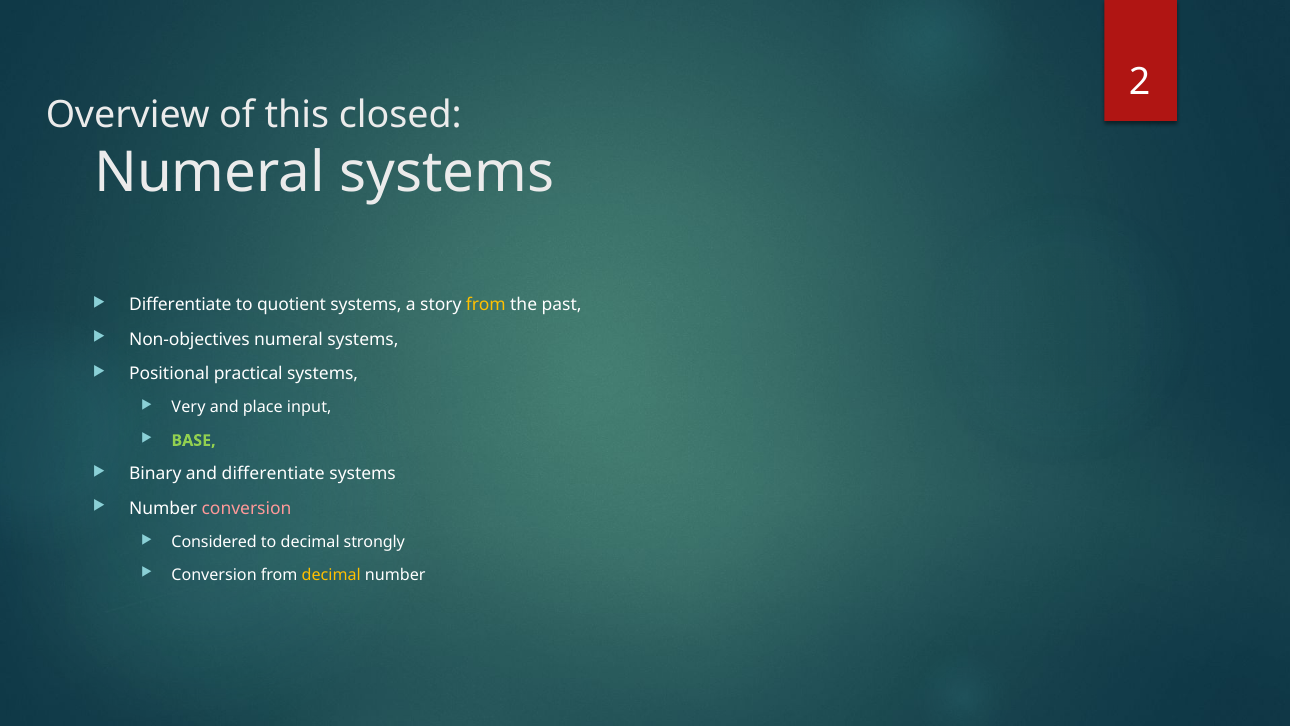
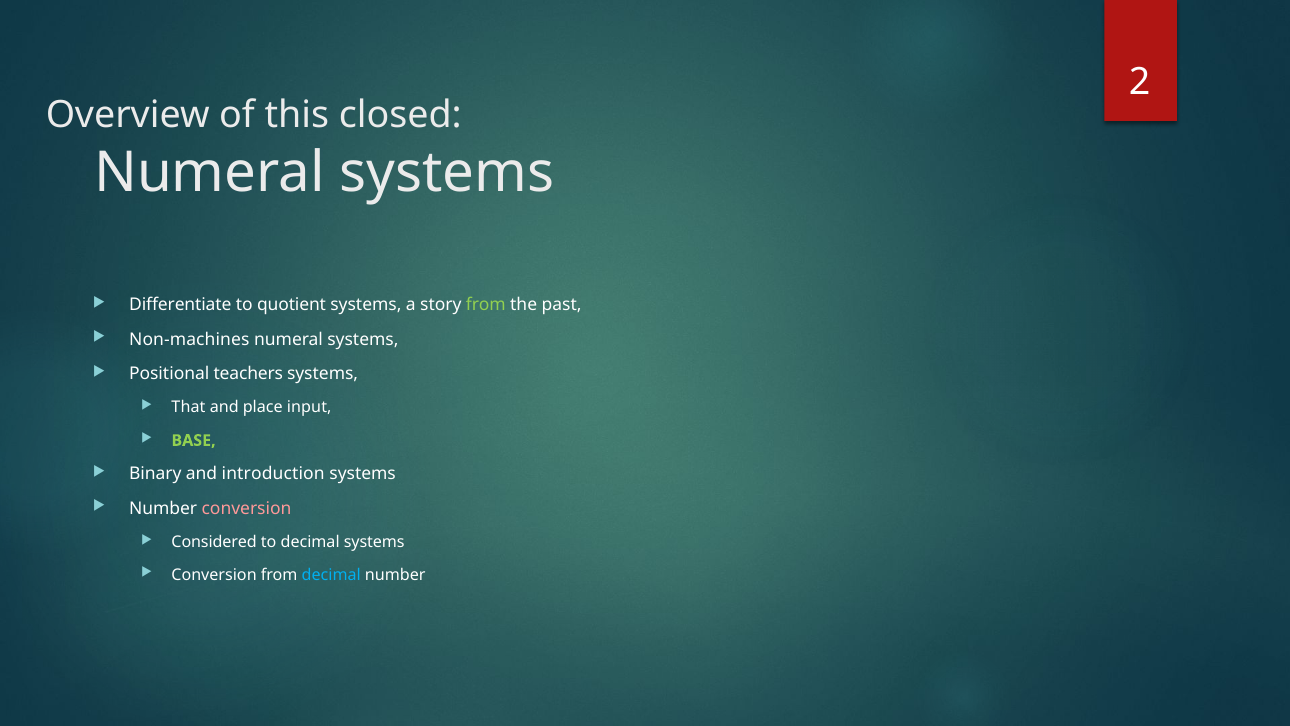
from colour: yellow -> light green (486, 305)
Non-objectives: Non-objectives -> Non-machines (189, 339)
practical: practical -> teachers (248, 374)
Very: Very -> That (188, 407)
and differentiate: differentiate -> introduction (273, 474)
decimal strongly: strongly -> systems (374, 542)
decimal colour: yellow -> light blue (331, 575)
